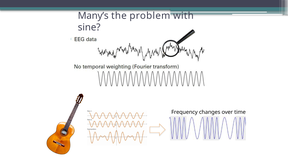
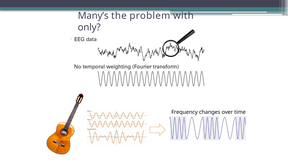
sine: sine -> only (89, 27)
